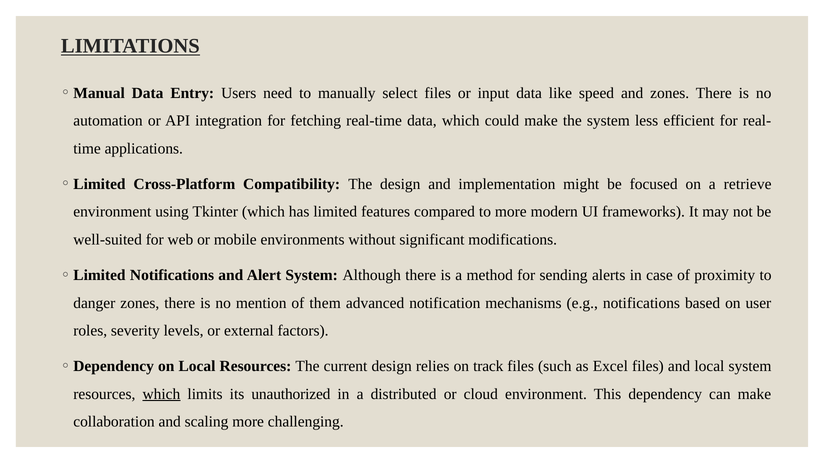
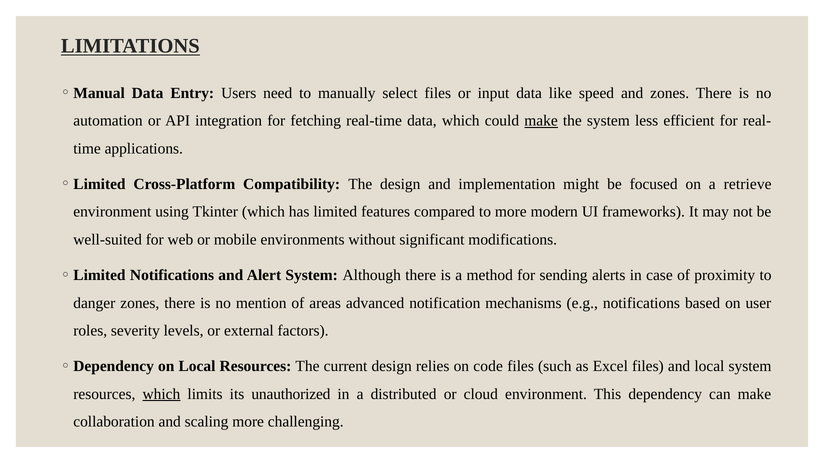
make underline: none -> present (541, 121)
them: them -> areas (325, 303)
track: track -> code (488, 367)
